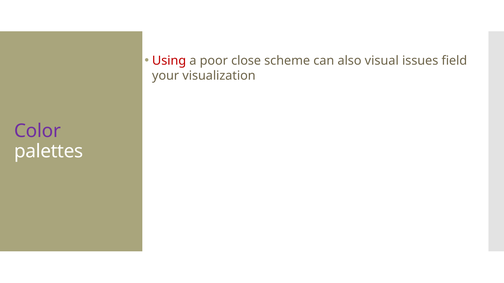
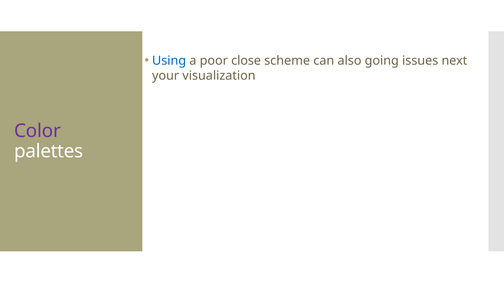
Using colour: red -> blue (169, 61)
visual: visual -> going (382, 61)
field: field -> next (454, 61)
